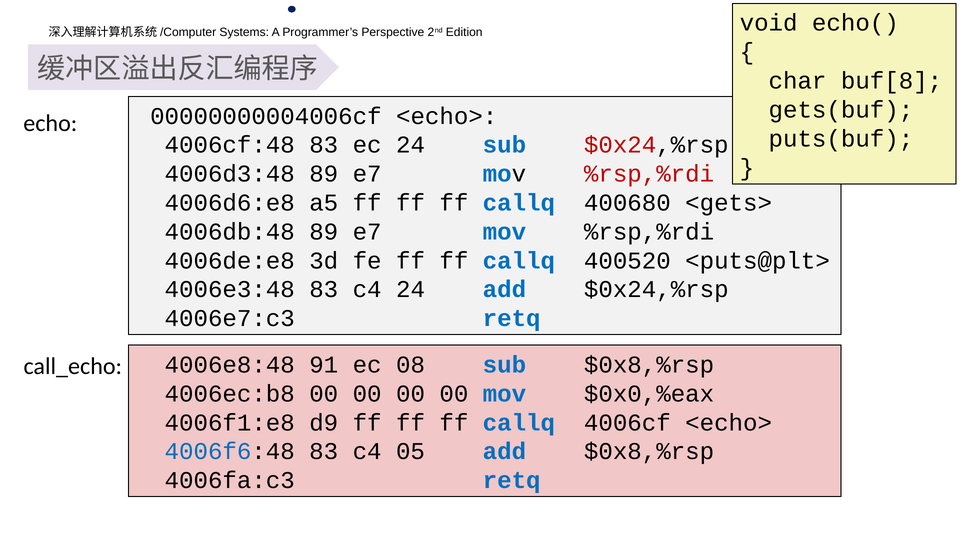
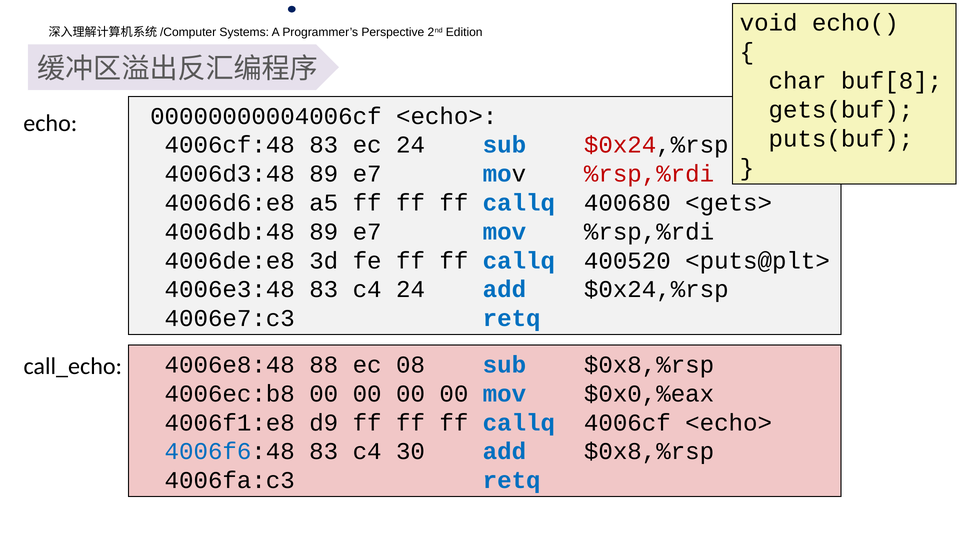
91: 91 -> 88 (324, 365)
05: 05 -> 30 (410, 452)
